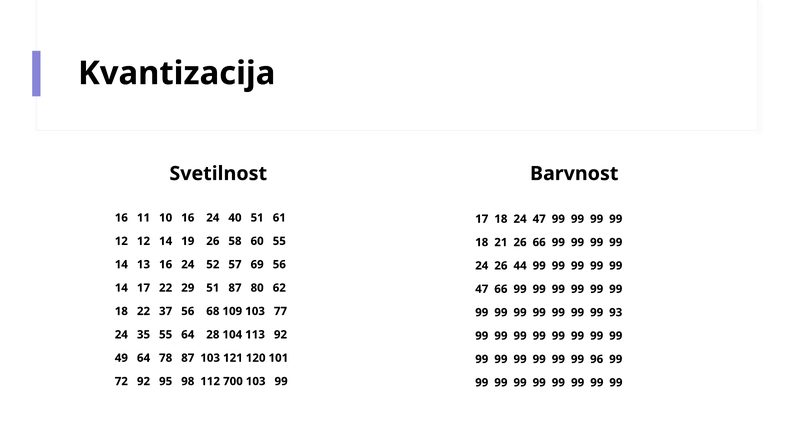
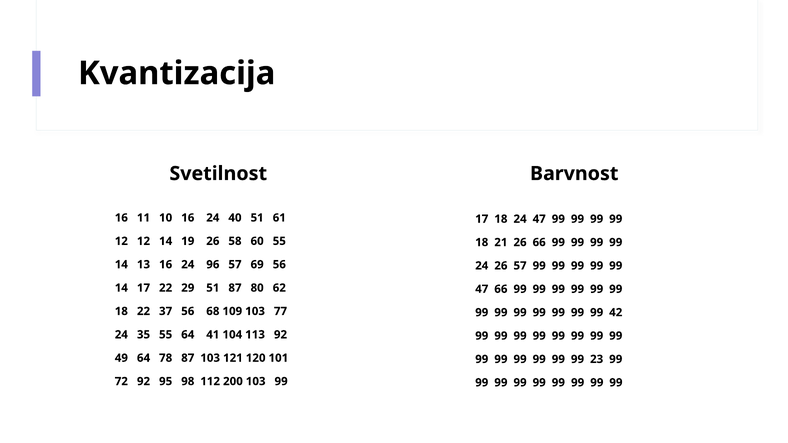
52: 52 -> 96 (213, 265)
26 44: 44 -> 57 (520, 266)
93: 93 -> 42 (616, 313)
28: 28 -> 41 (213, 335)
96: 96 -> 23 (597, 359)
700: 700 -> 200 (233, 382)
